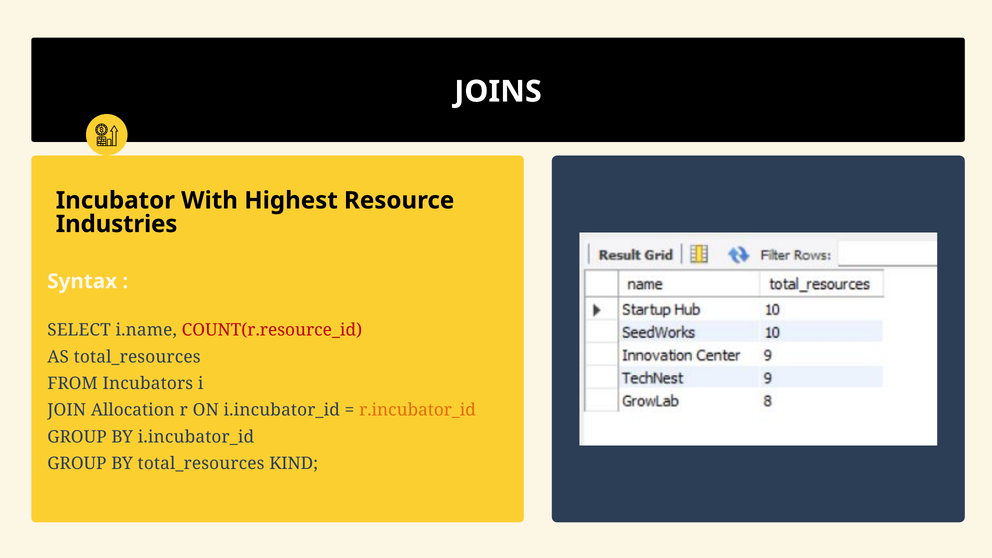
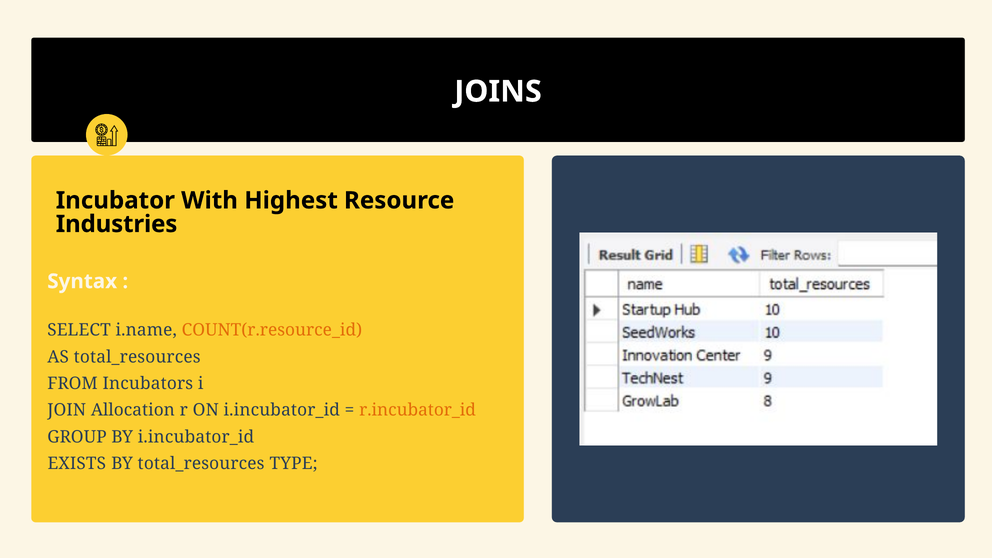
COUNT(r.resource_id colour: red -> orange (272, 330)
GROUP: GROUP -> EXISTS (77, 464)
KIND: KIND -> TYPE (294, 464)
